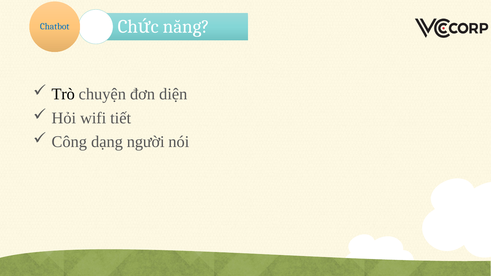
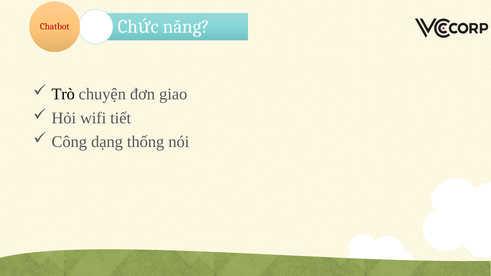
Chatbot colour: blue -> red (55, 27)
diện: diện -> giao (173, 94)
người: người -> thống (146, 142)
